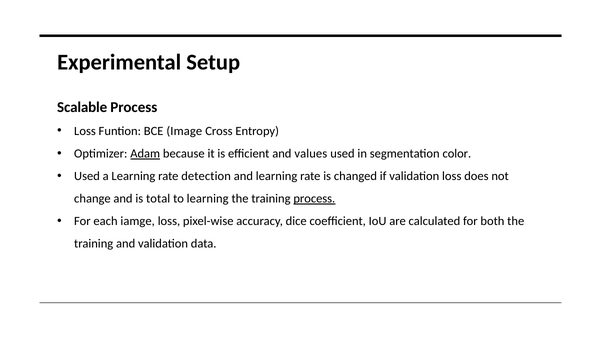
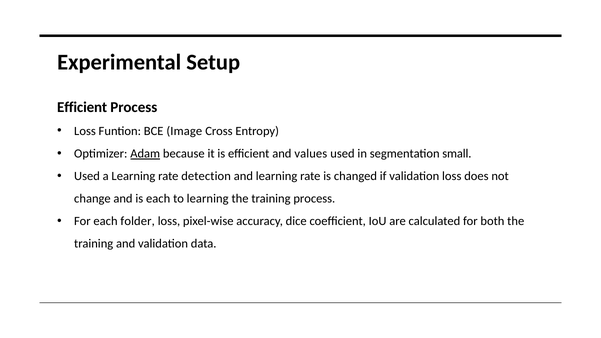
Scalable: Scalable -> Efficient (82, 107)
color: color -> small (457, 154)
is total: total -> each (158, 199)
process underline: present -> none (314, 199)
iamge: iamge -> folder (138, 221)
